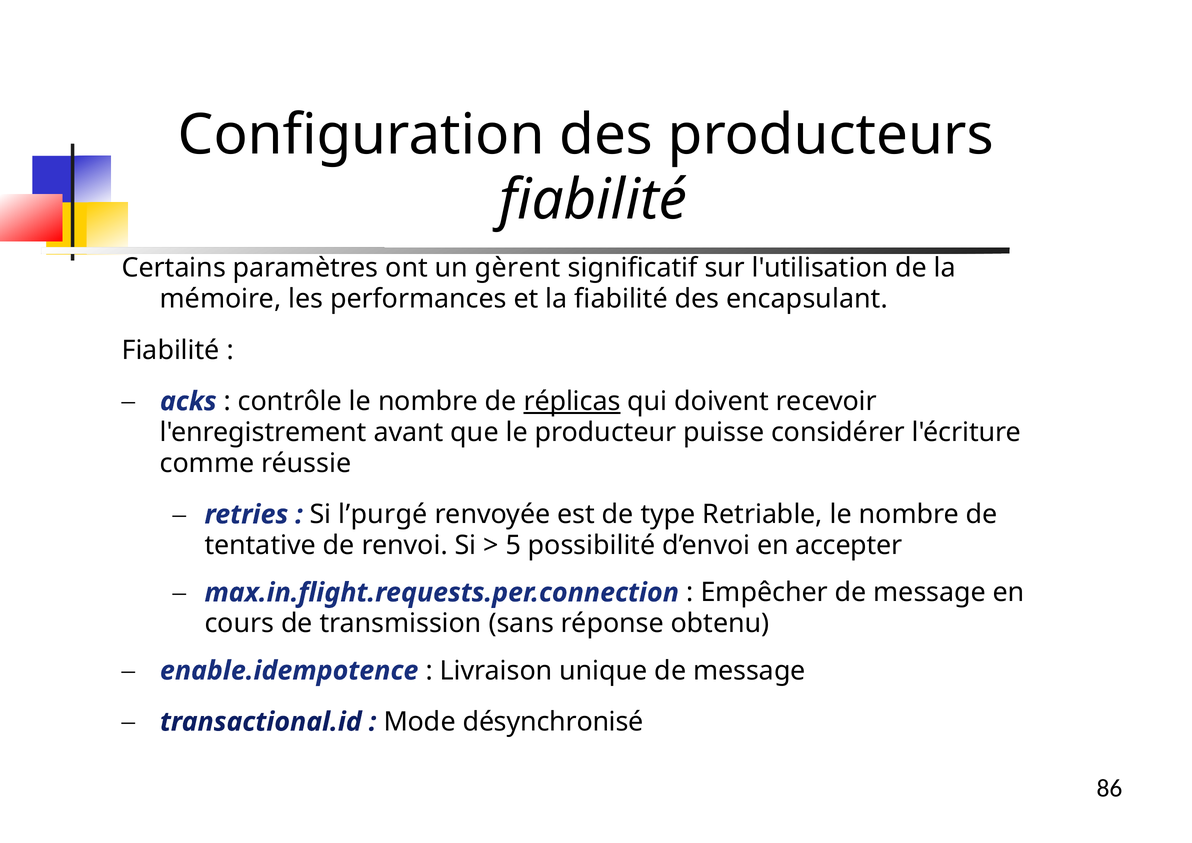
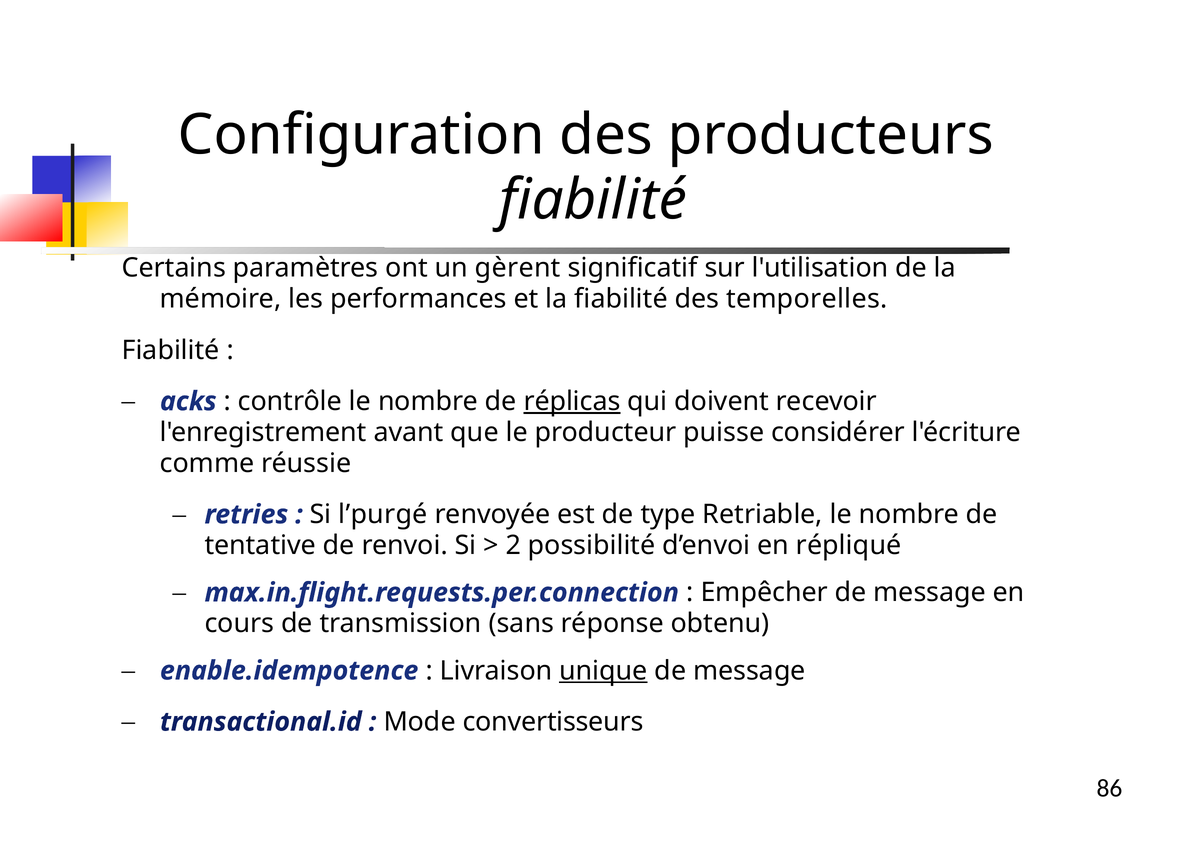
encapsulant: encapsulant -> temporelles (807, 299)
5: 5 -> 2 (513, 545)
accepter: accepter -> répliqué (849, 545)
unique underline: none -> present (603, 671)
désynchronisé: désynchronisé -> convertisseurs (553, 722)
